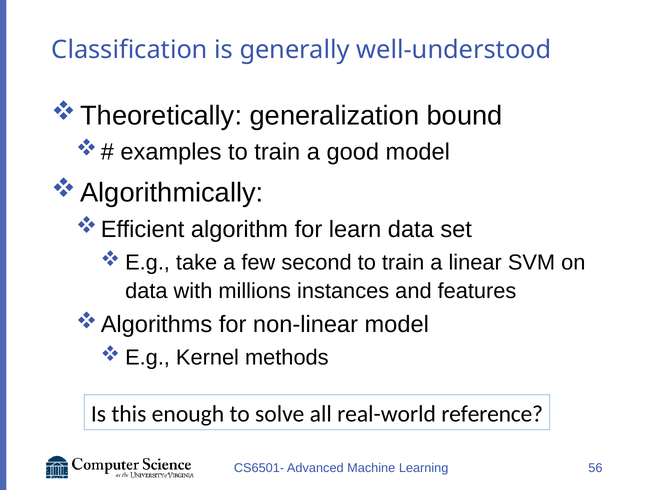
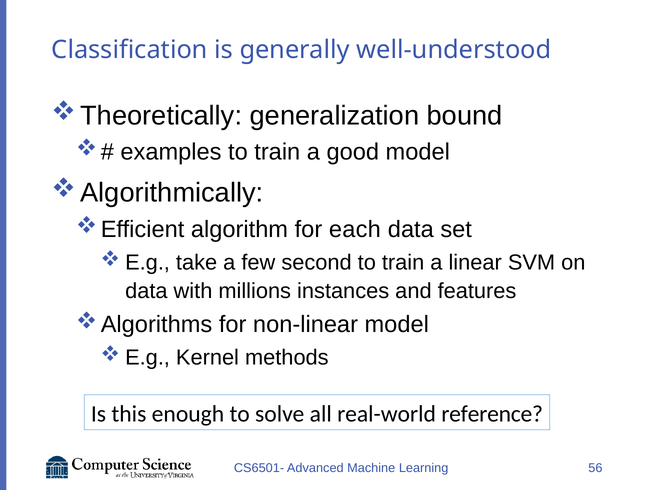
learn: learn -> each (355, 230)
